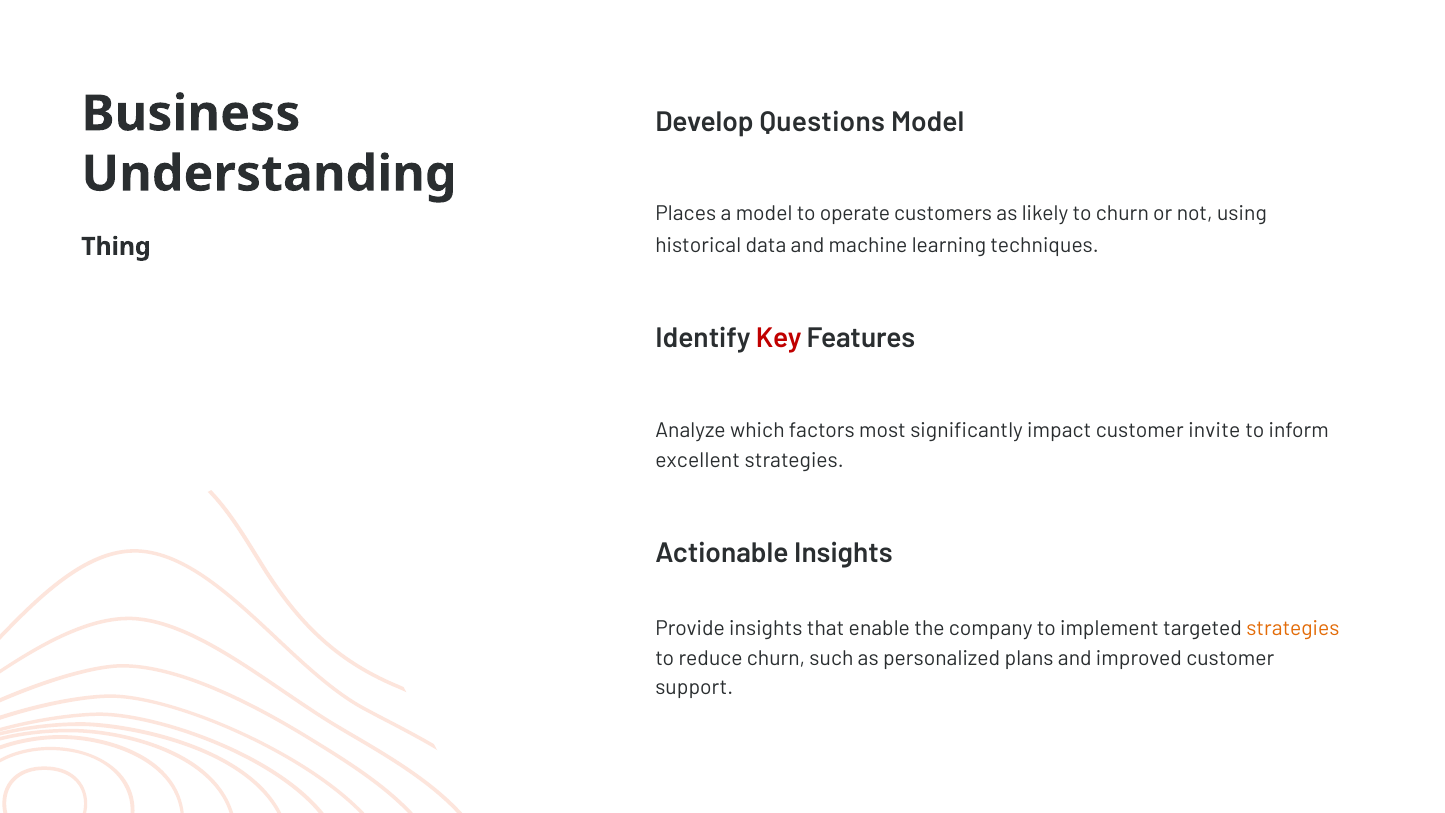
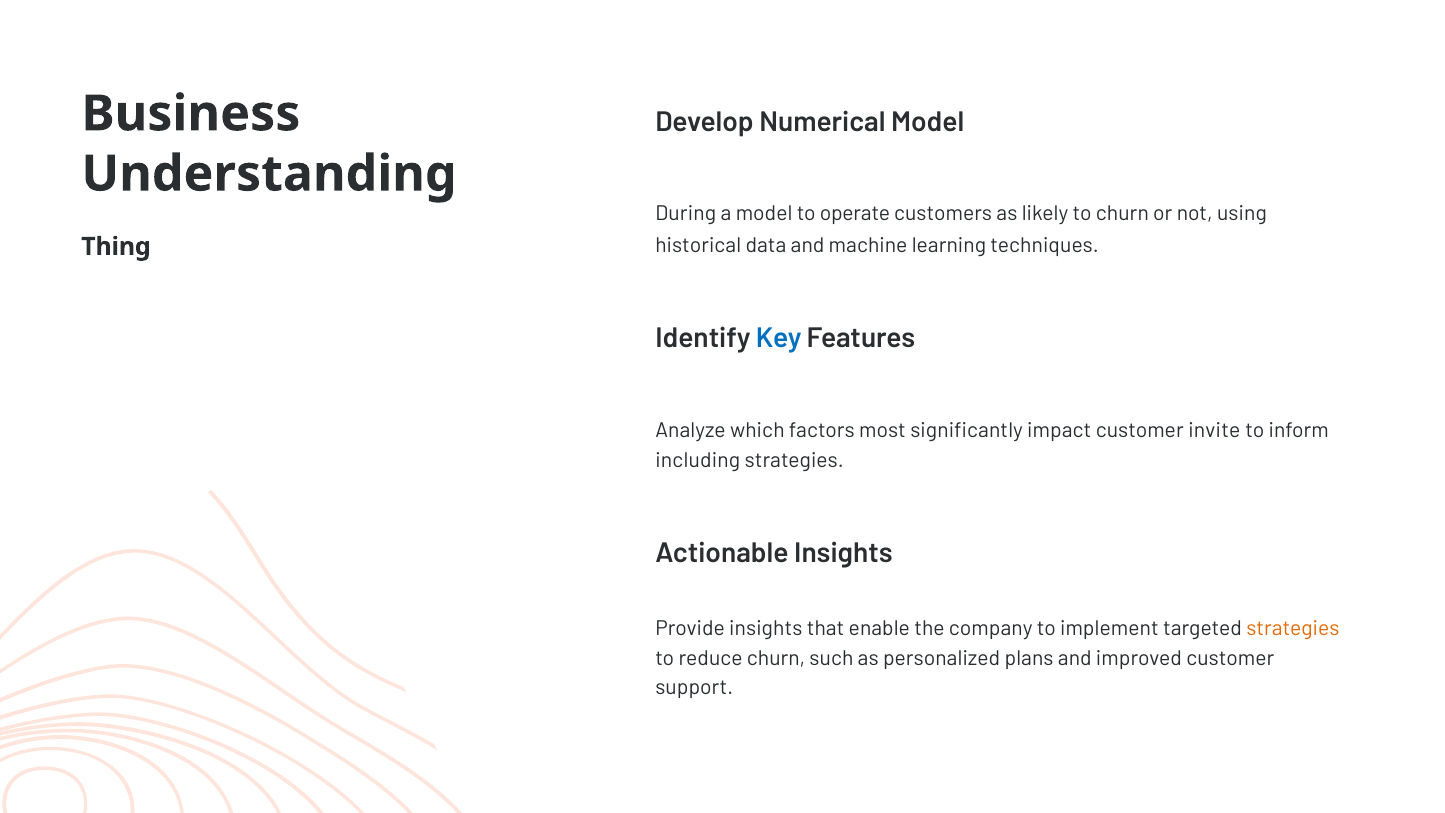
Questions: Questions -> Numerical (822, 122)
Places: Places -> During (686, 213)
Key colour: red -> blue (779, 339)
excellent: excellent -> including (698, 460)
